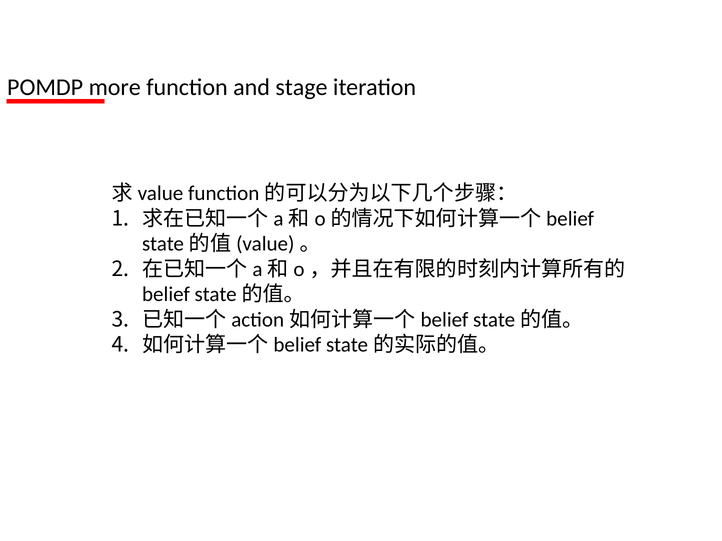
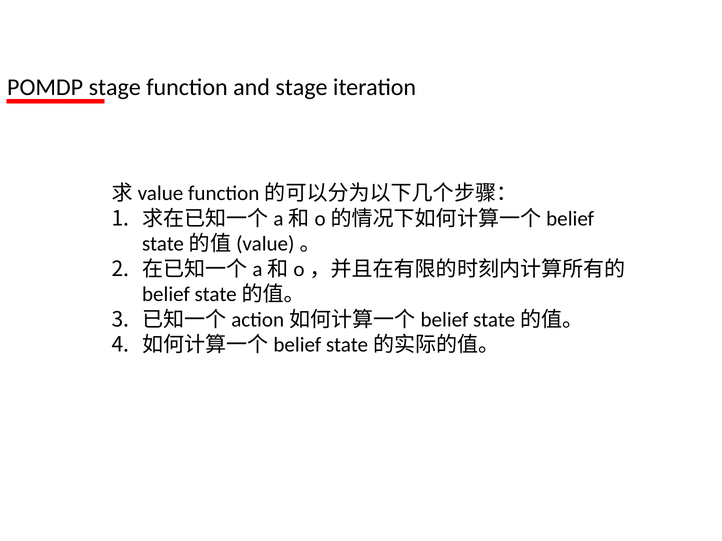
more: more -> stage (115, 87)
